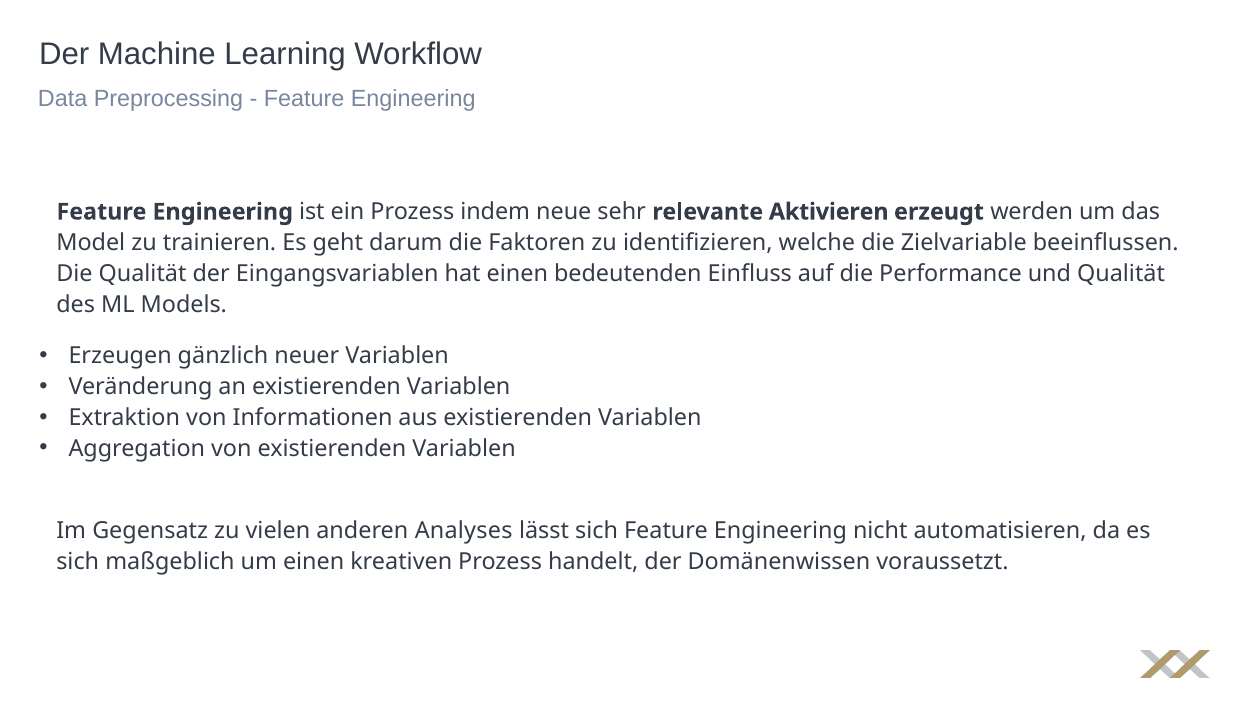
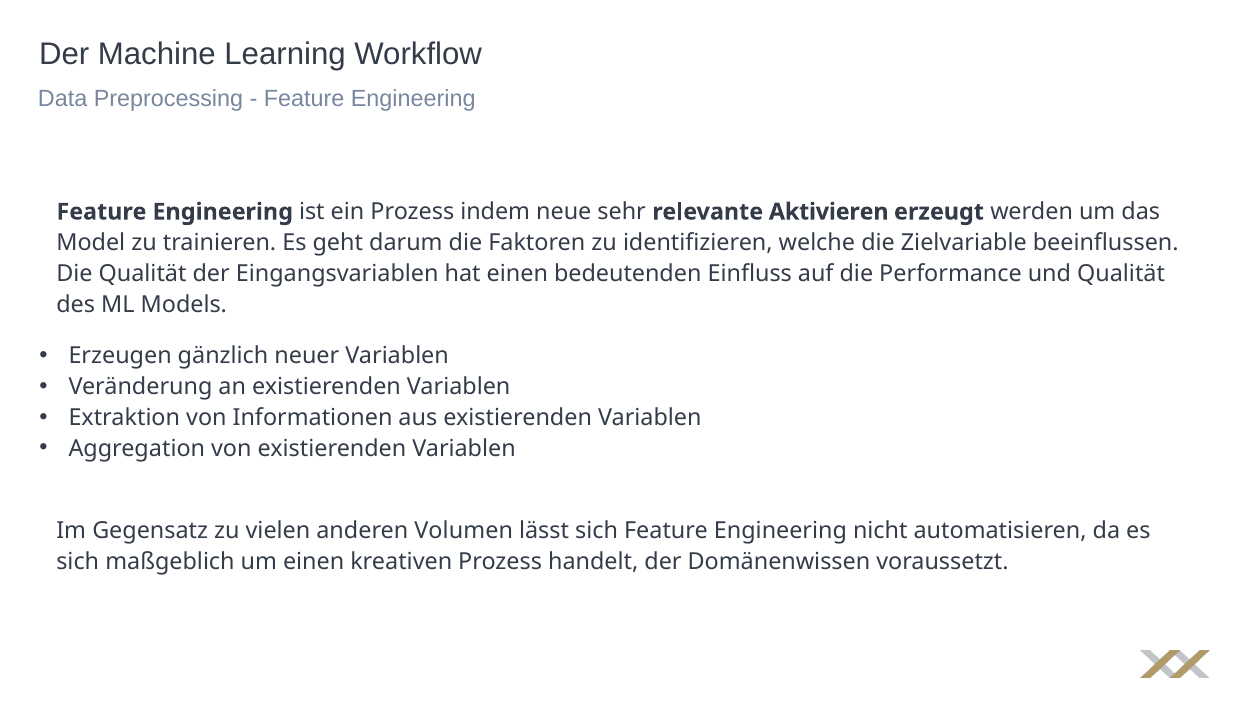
Analyses: Analyses -> Volumen (464, 531)
